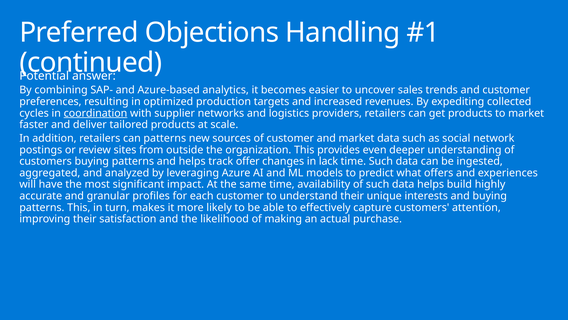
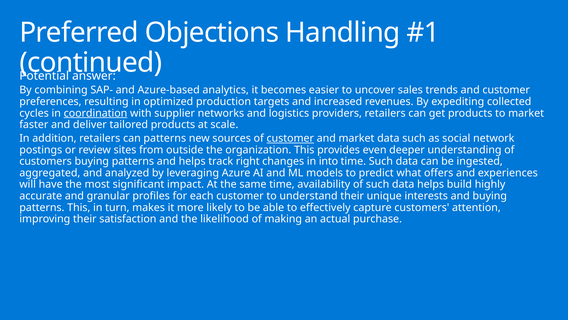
customer underline: none -> present (290, 138)
offer: offer -> right (248, 161)
lack: lack -> into (328, 161)
